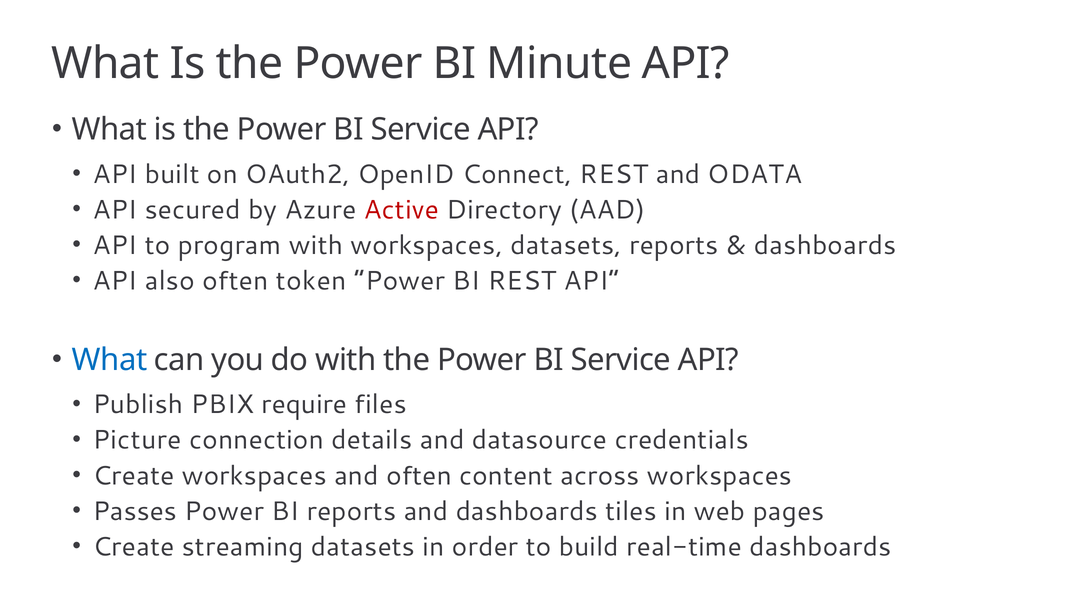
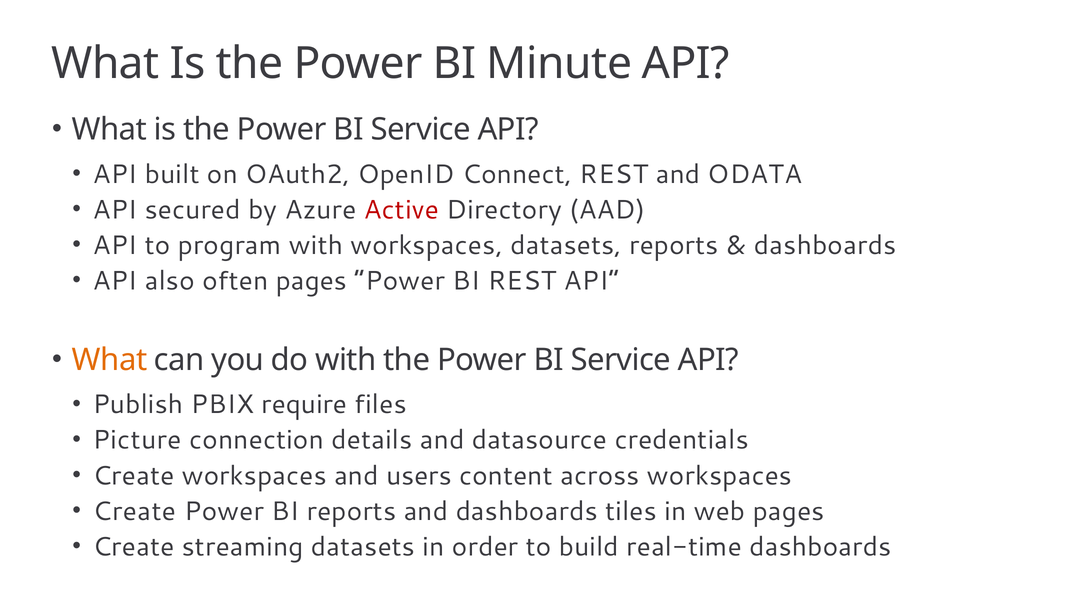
often token: token -> pages (311, 281)
What colour: blue -> orange (110, 360)
and often: often -> users (419, 476)
Passes: Passes -> Create (135, 511)
